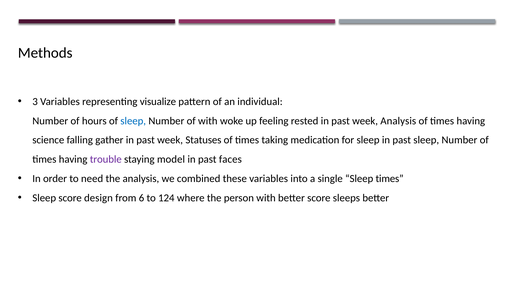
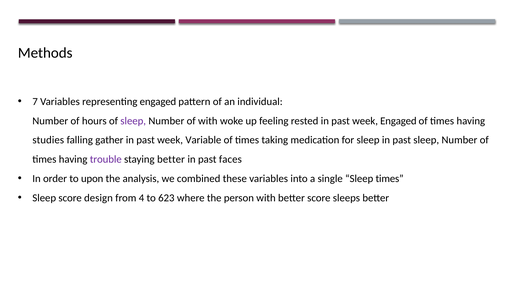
3: 3 -> 7 (35, 102)
representing visualize: visualize -> engaged (158, 102)
sleep colour: blue -> purple (133, 121)
week Analysis: Analysis -> Engaged (398, 121)
science: science -> studies (48, 140)
Statuses: Statuses -> Variable (203, 140)
staying model: model -> better (171, 159)
need: need -> upon (92, 179)
6: 6 -> 4 (141, 198)
124: 124 -> 623 (166, 198)
